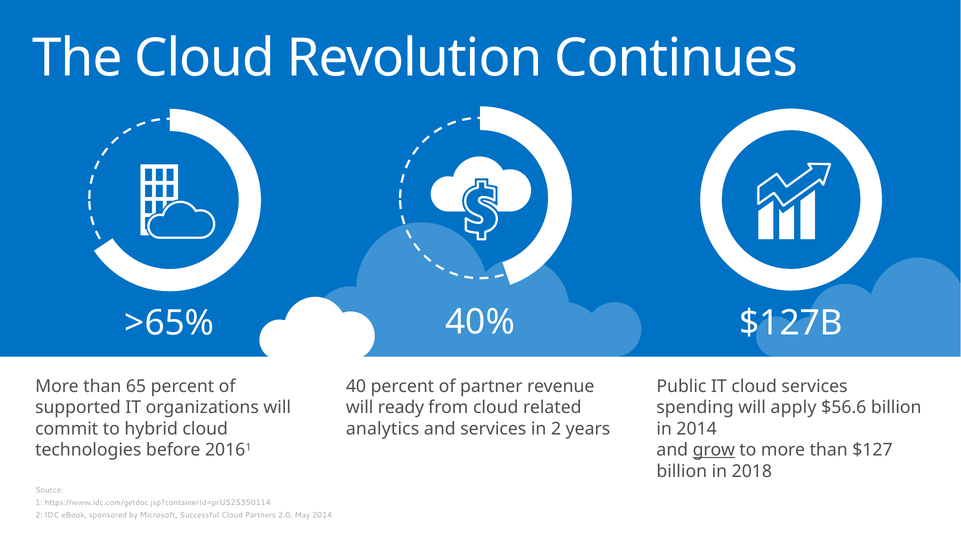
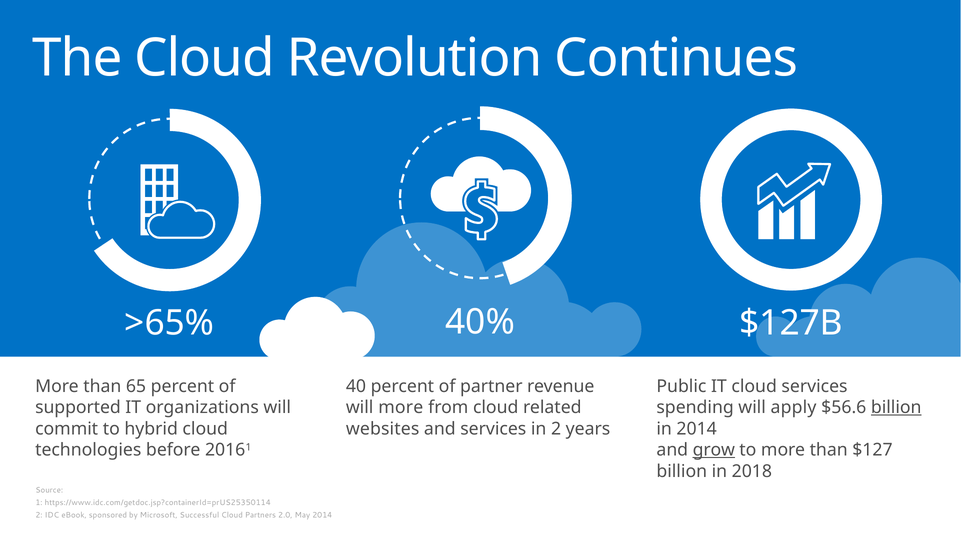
will ready: ready -> more (401, 407)
billion underline: none -> present (896, 407)
analytics: analytics -> websites (383, 428)
